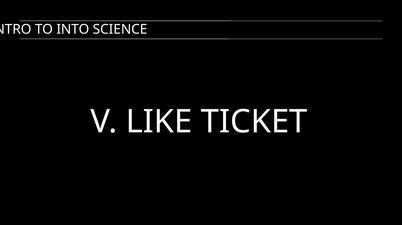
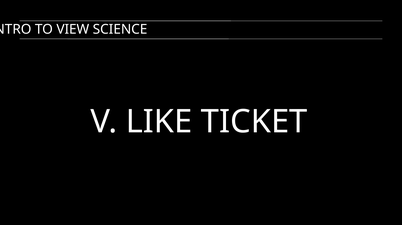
INTO: INTO -> VIEW (73, 29)
